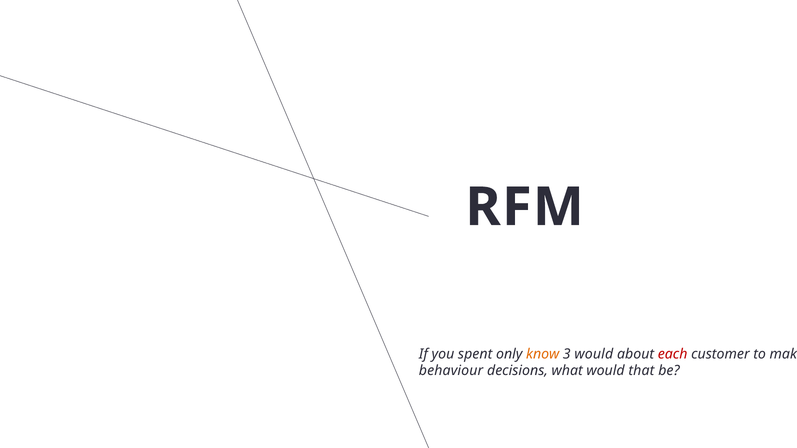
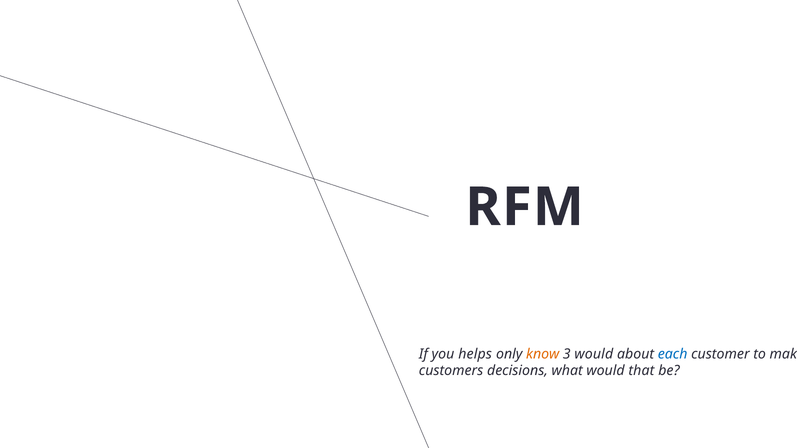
spent: spent -> helps (475, 354)
each colour: red -> blue (673, 354)
behaviour: behaviour -> customers (451, 371)
